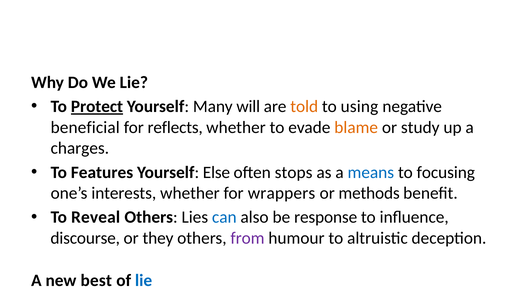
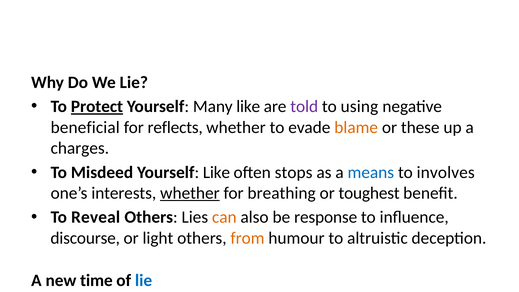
Many will: will -> like (248, 107)
told colour: orange -> purple (304, 107)
study: study -> these (420, 127)
To Features: Features -> Misdeed (102, 172)
Yourself Else: Else -> Like (216, 172)
to focusing: focusing -> involves (446, 172)
whether underline: none -> present (190, 193)
for wrappers: wrappers -> breathing (282, 193)
or methods: methods -> toughest (369, 193)
can colour: blue -> orange (224, 217)
they: they -> light (158, 238)
from colour: purple -> orange (248, 238)
new best: best -> time (96, 280)
